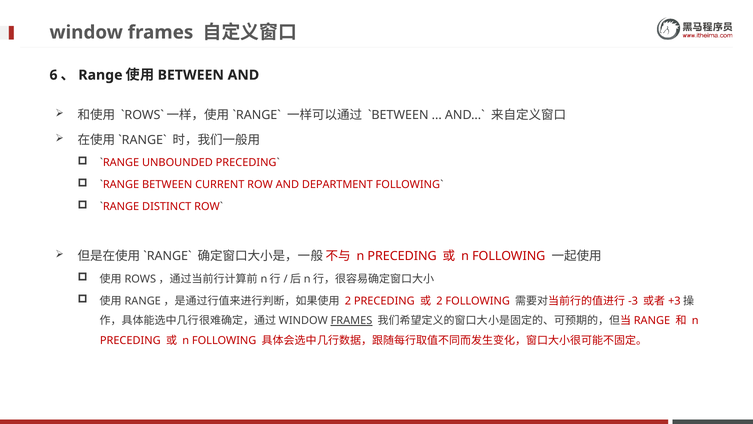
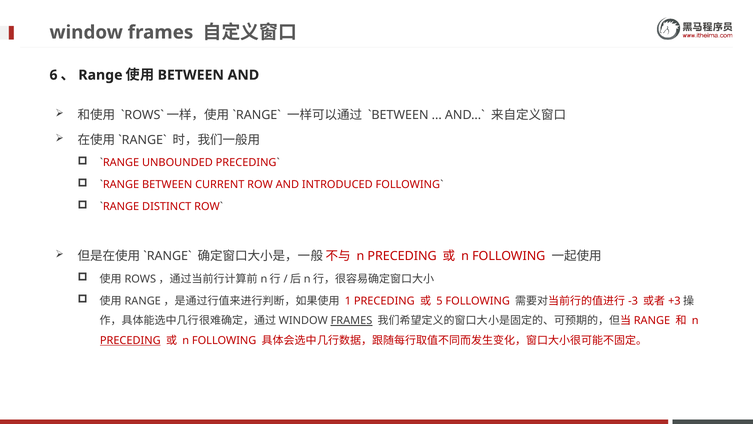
DEPARTMENT: DEPARTMENT -> INTRODUCED (337, 185)
2: 2 -> 1 (348, 301)
2: 2 -> 5 (439, 301)
PRECEDING underline: none -> present (130, 340)
